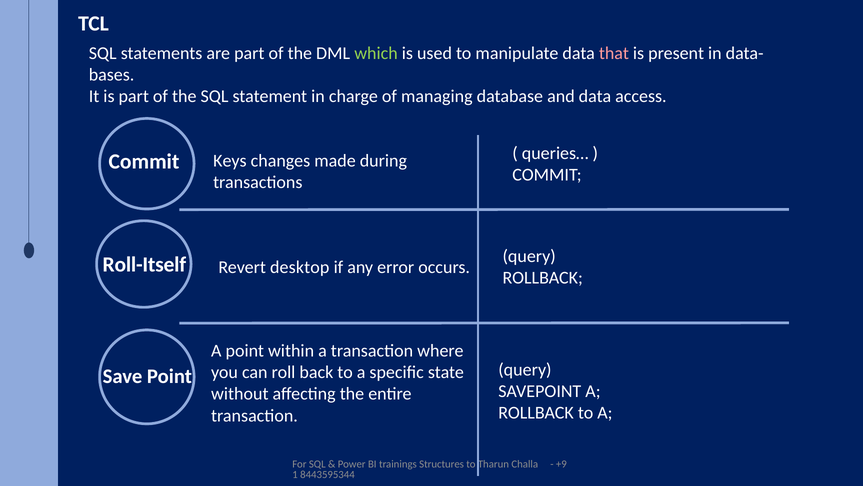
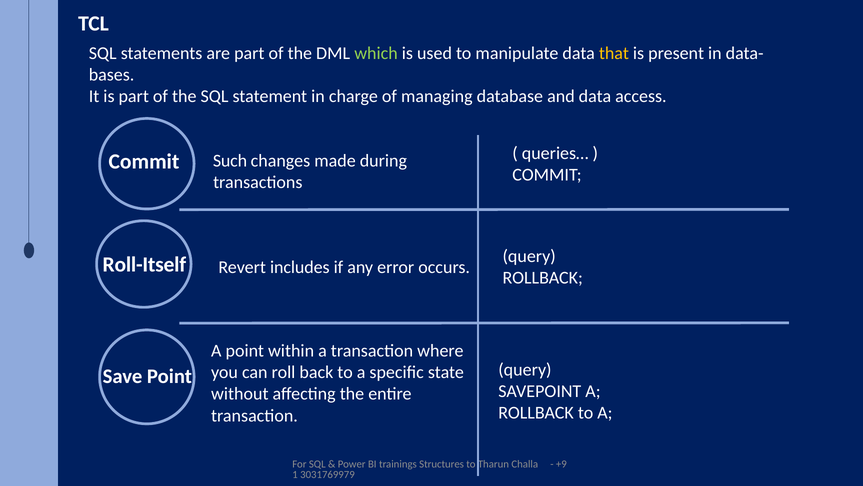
that colour: pink -> yellow (614, 53)
Keys: Keys -> Such (230, 161)
desktop: desktop -> includes (300, 267)
8443595344: 8443595344 -> 3031769979 (327, 474)
